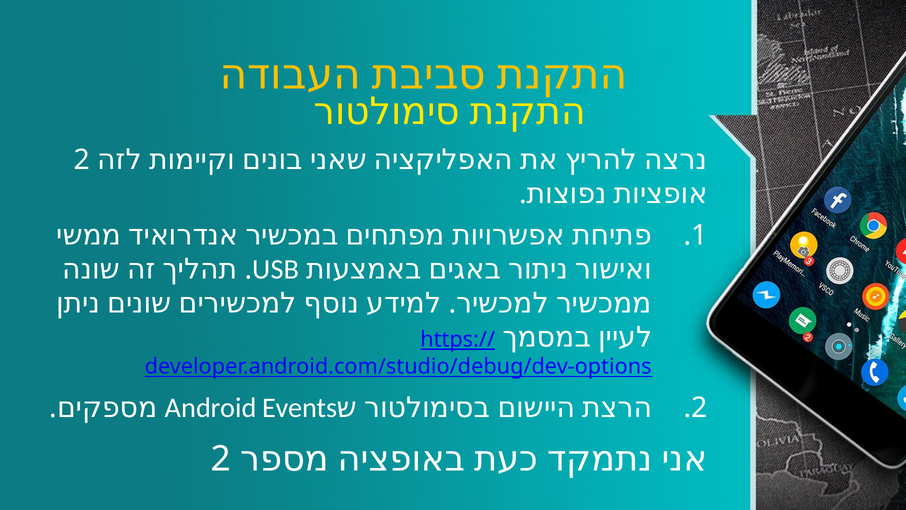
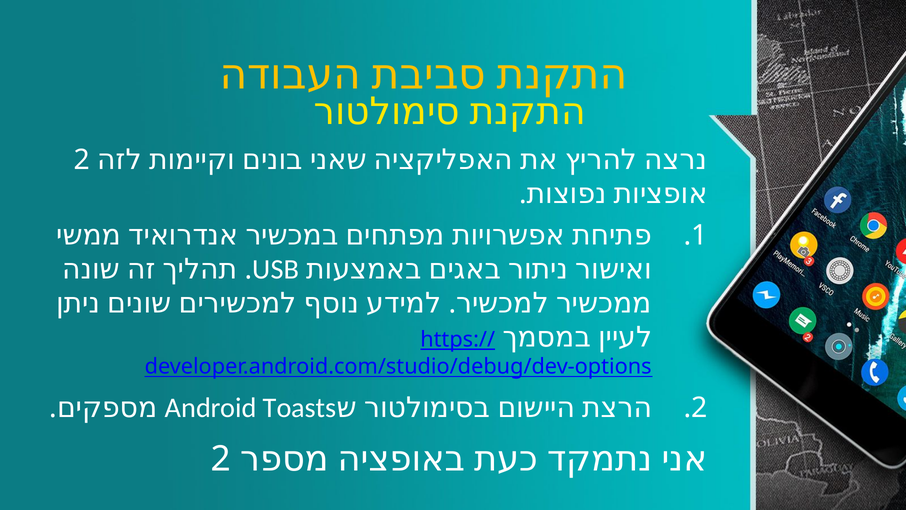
Events: Events -> Toasts (300, 408)
